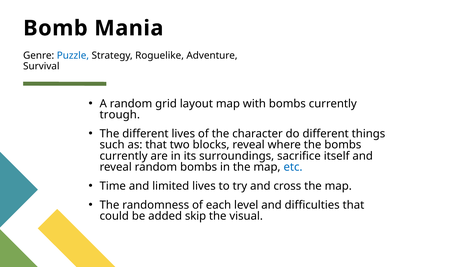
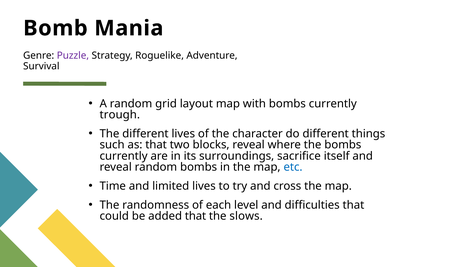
Puzzle colour: blue -> purple (73, 56)
added skip: skip -> that (196, 216)
visual: visual -> slows (246, 216)
